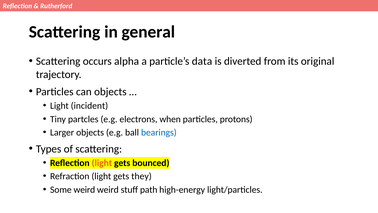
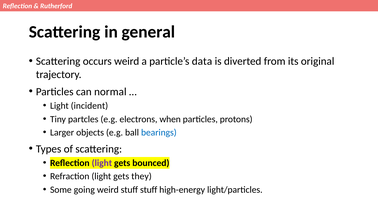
occurs alpha: alpha -> weird (127, 61)
can objects: objects -> normal (110, 92)
light colour: orange -> purple (102, 163)
Some weird: weird -> going (84, 189)
stuff path: path -> stuff (149, 189)
